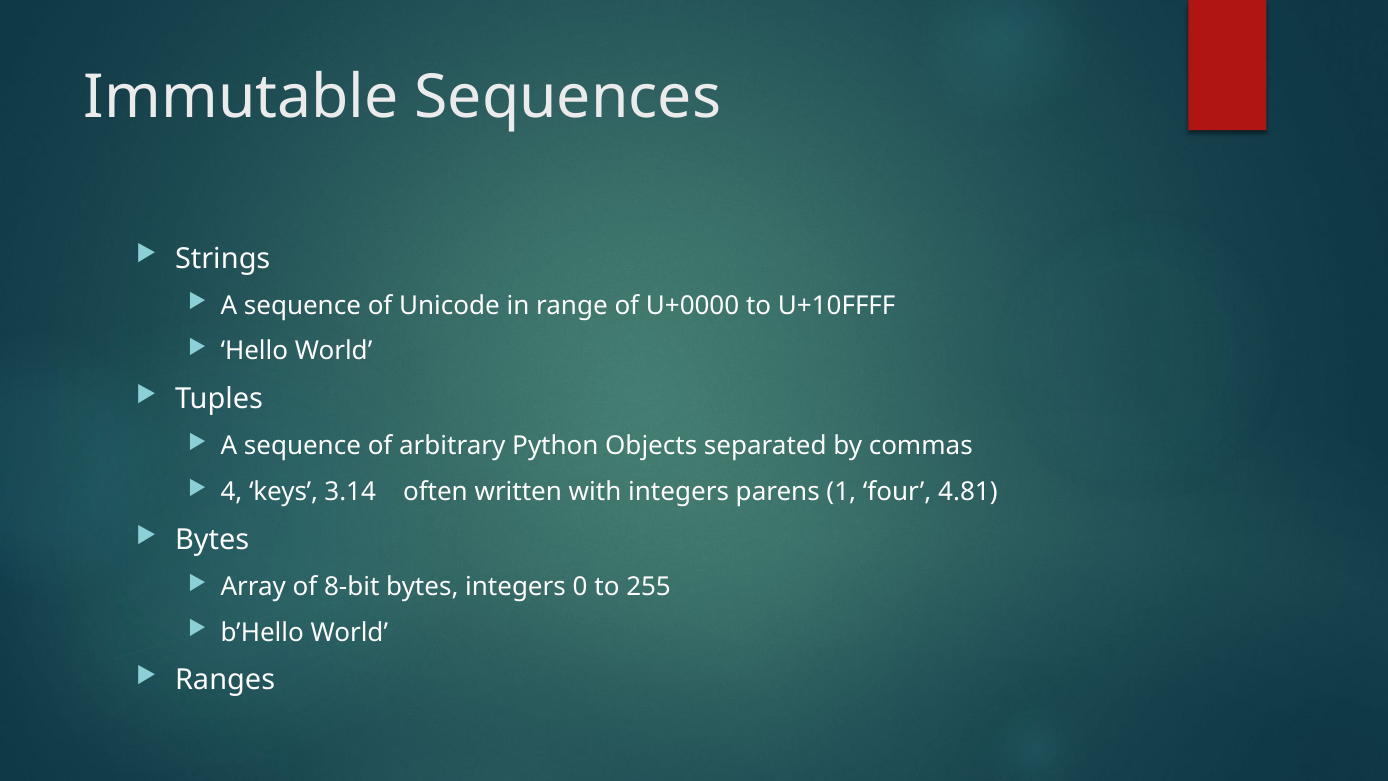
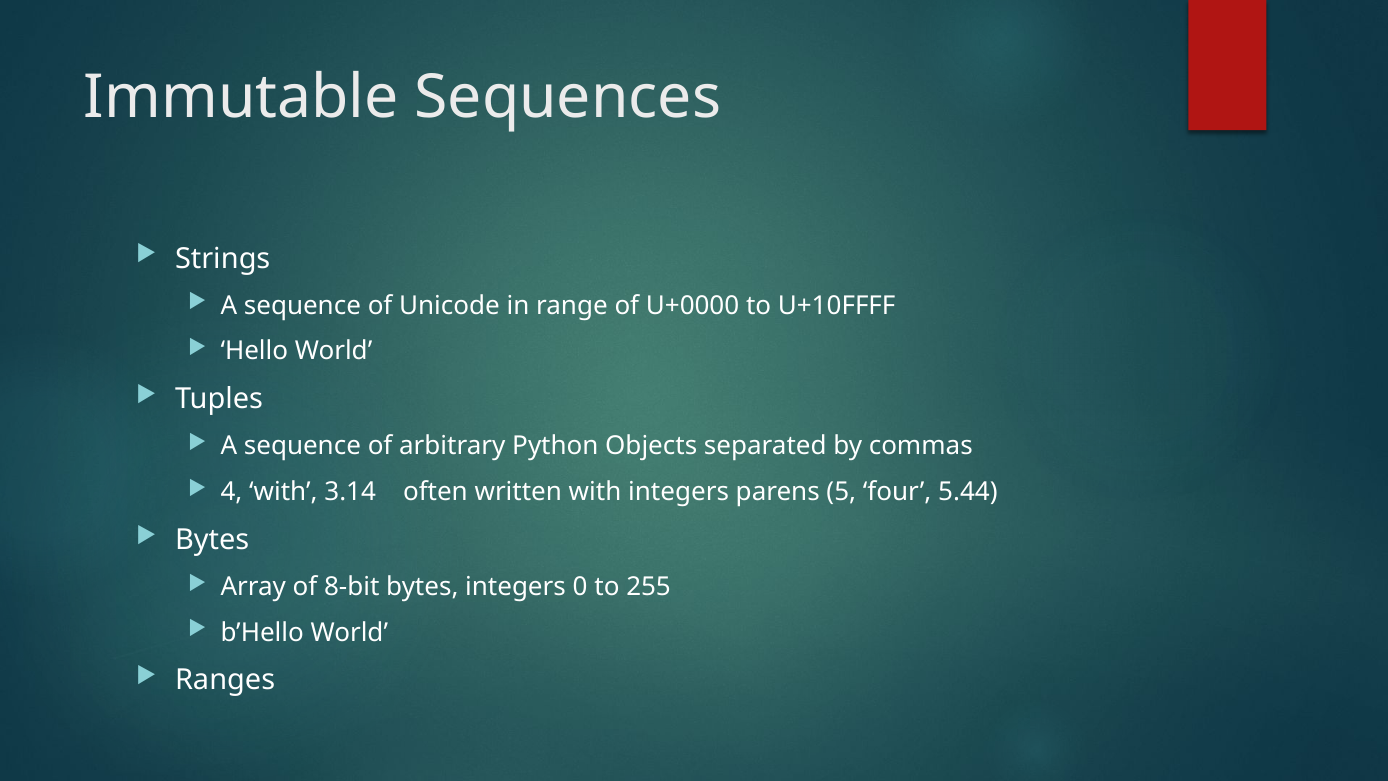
4 keys: keys -> with (283, 492)
1: 1 -> 5 (841, 492)
4.81: 4.81 -> 5.44 (968, 492)
